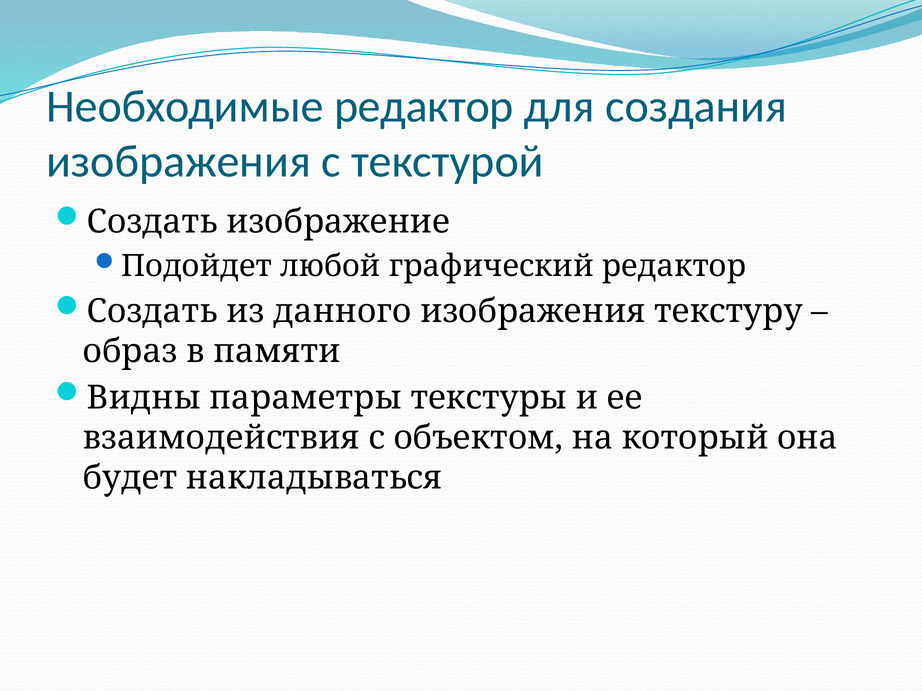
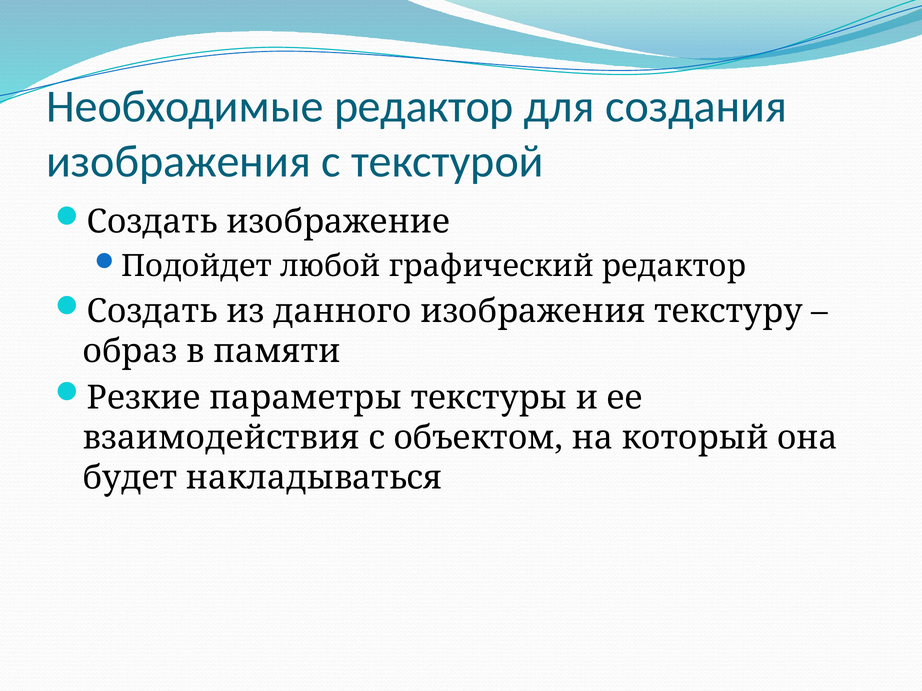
Видны: Видны -> Резкие (144, 398)
